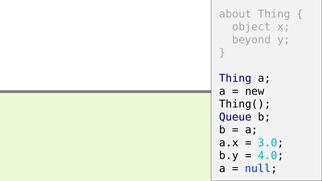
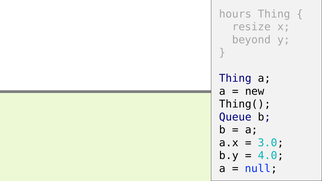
about: about -> hours (235, 14)
object: object -> resize (251, 27)
